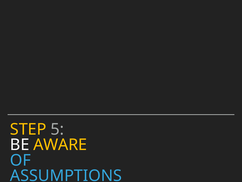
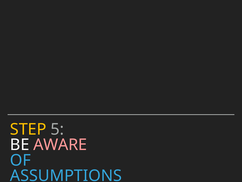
AWARE colour: yellow -> pink (60, 144)
